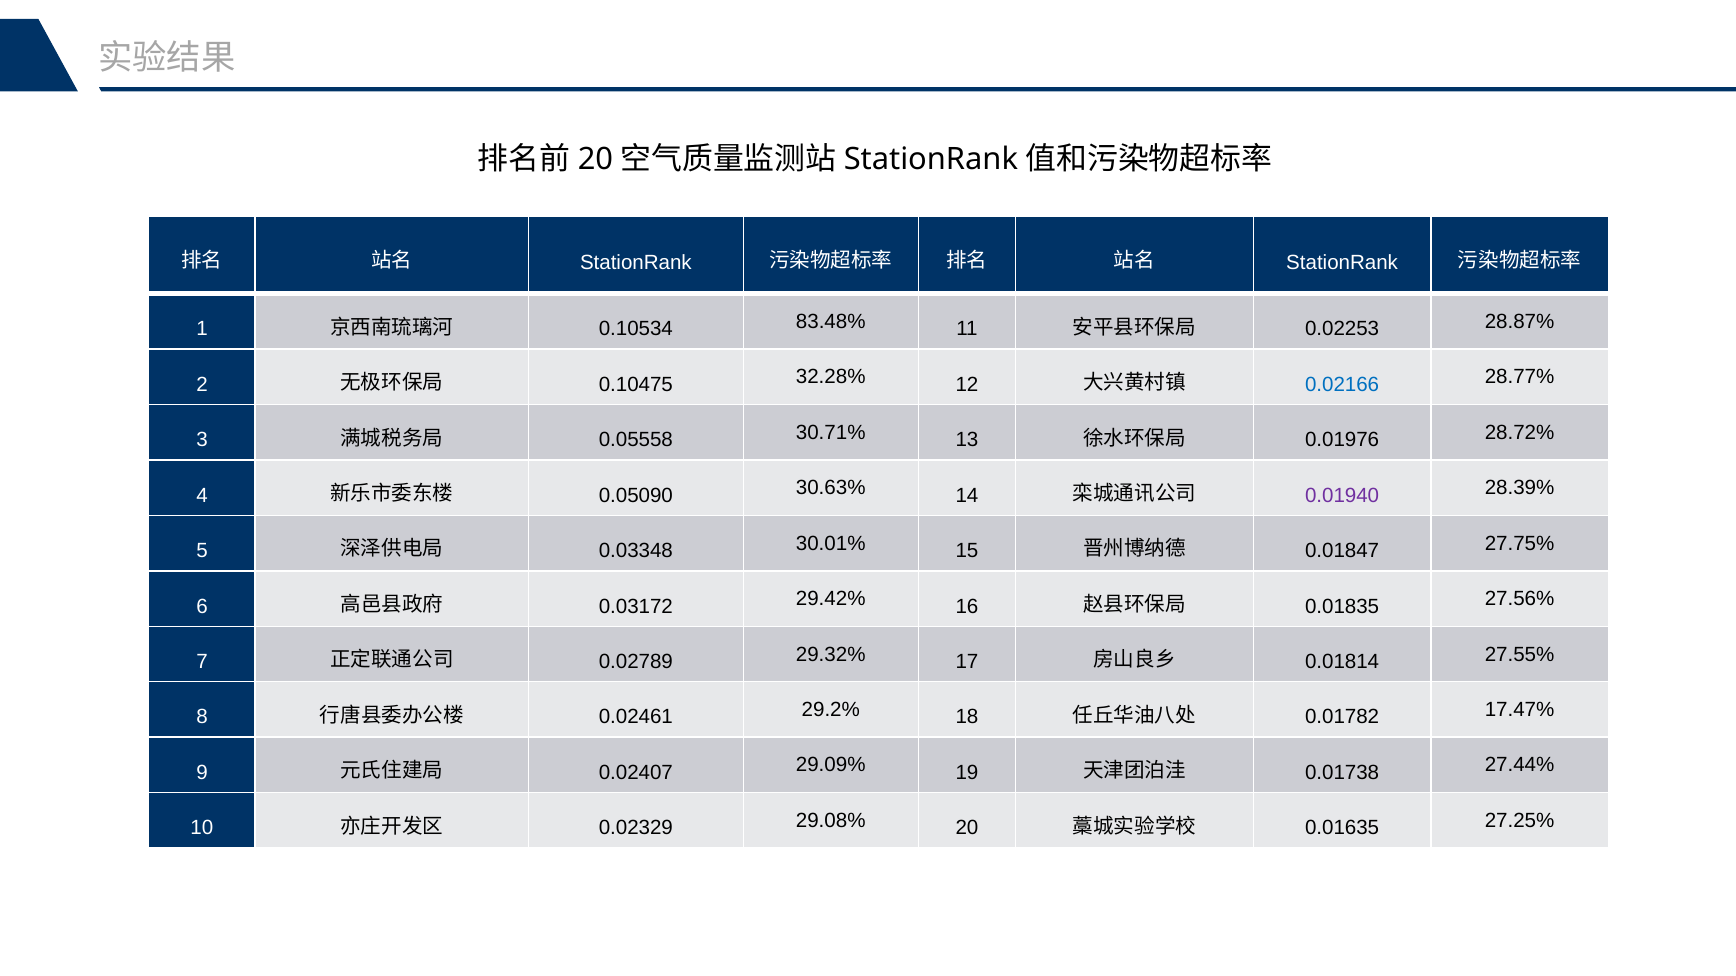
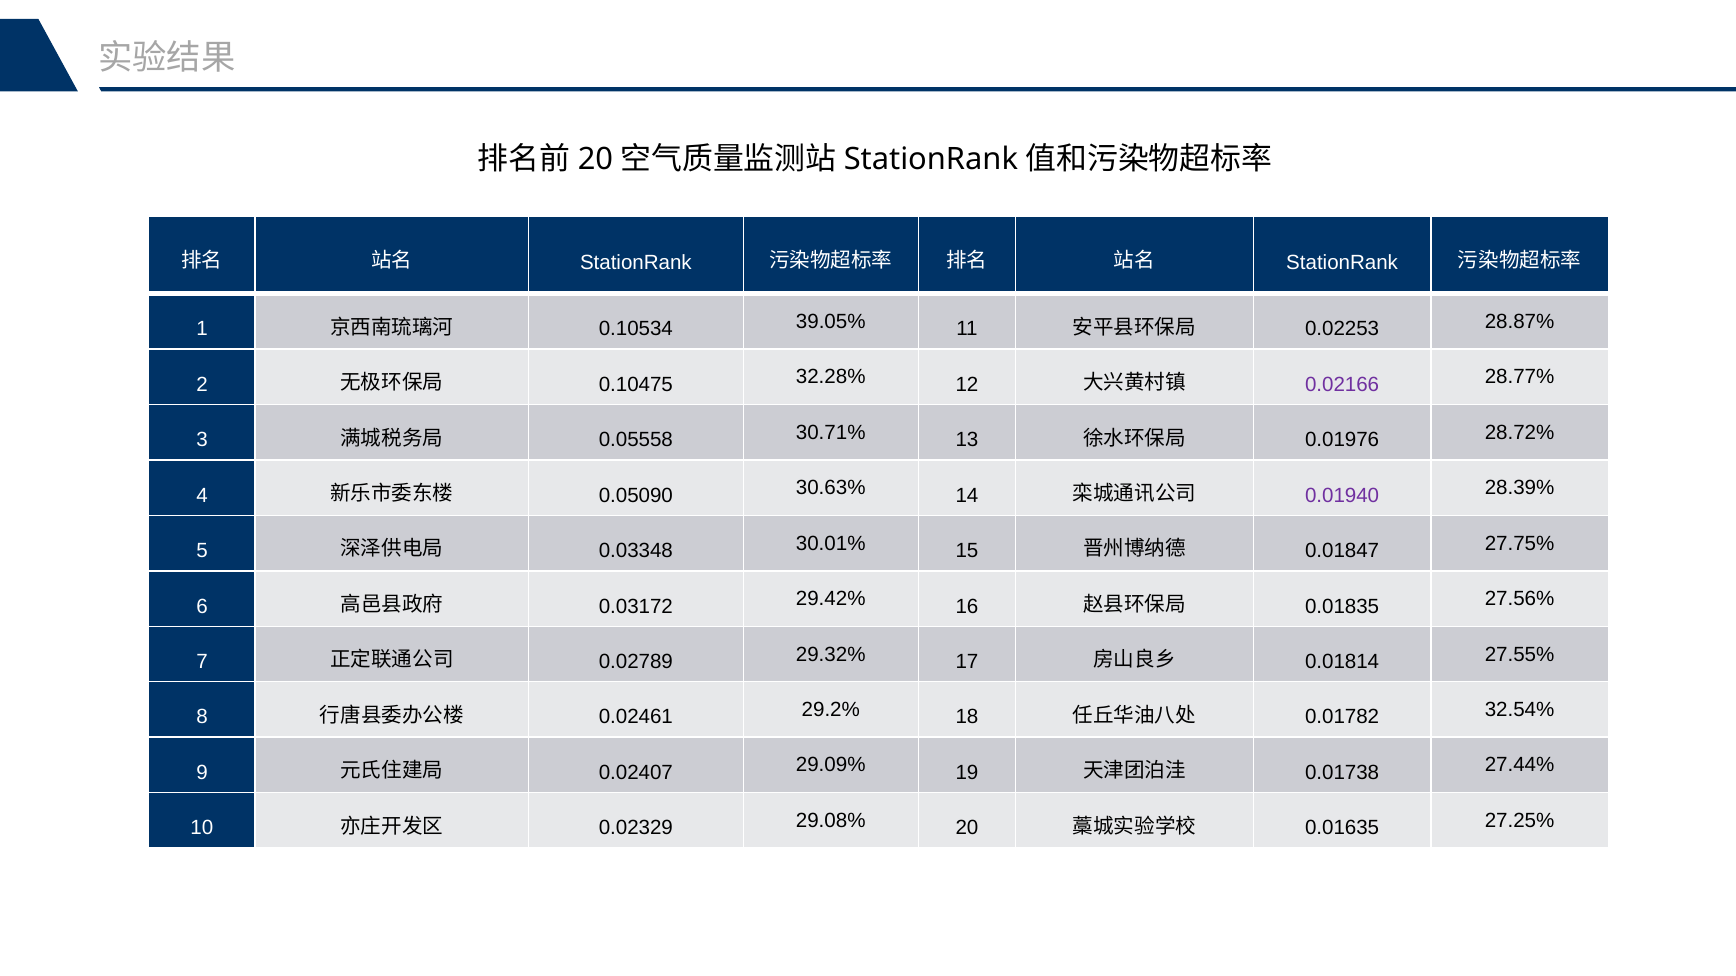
83.48%: 83.48% -> 39.05% (831, 322)
0.02166 colour: blue -> purple (1342, 385)
17.47%: 17.47% -> 32.54% (1520, 710)
